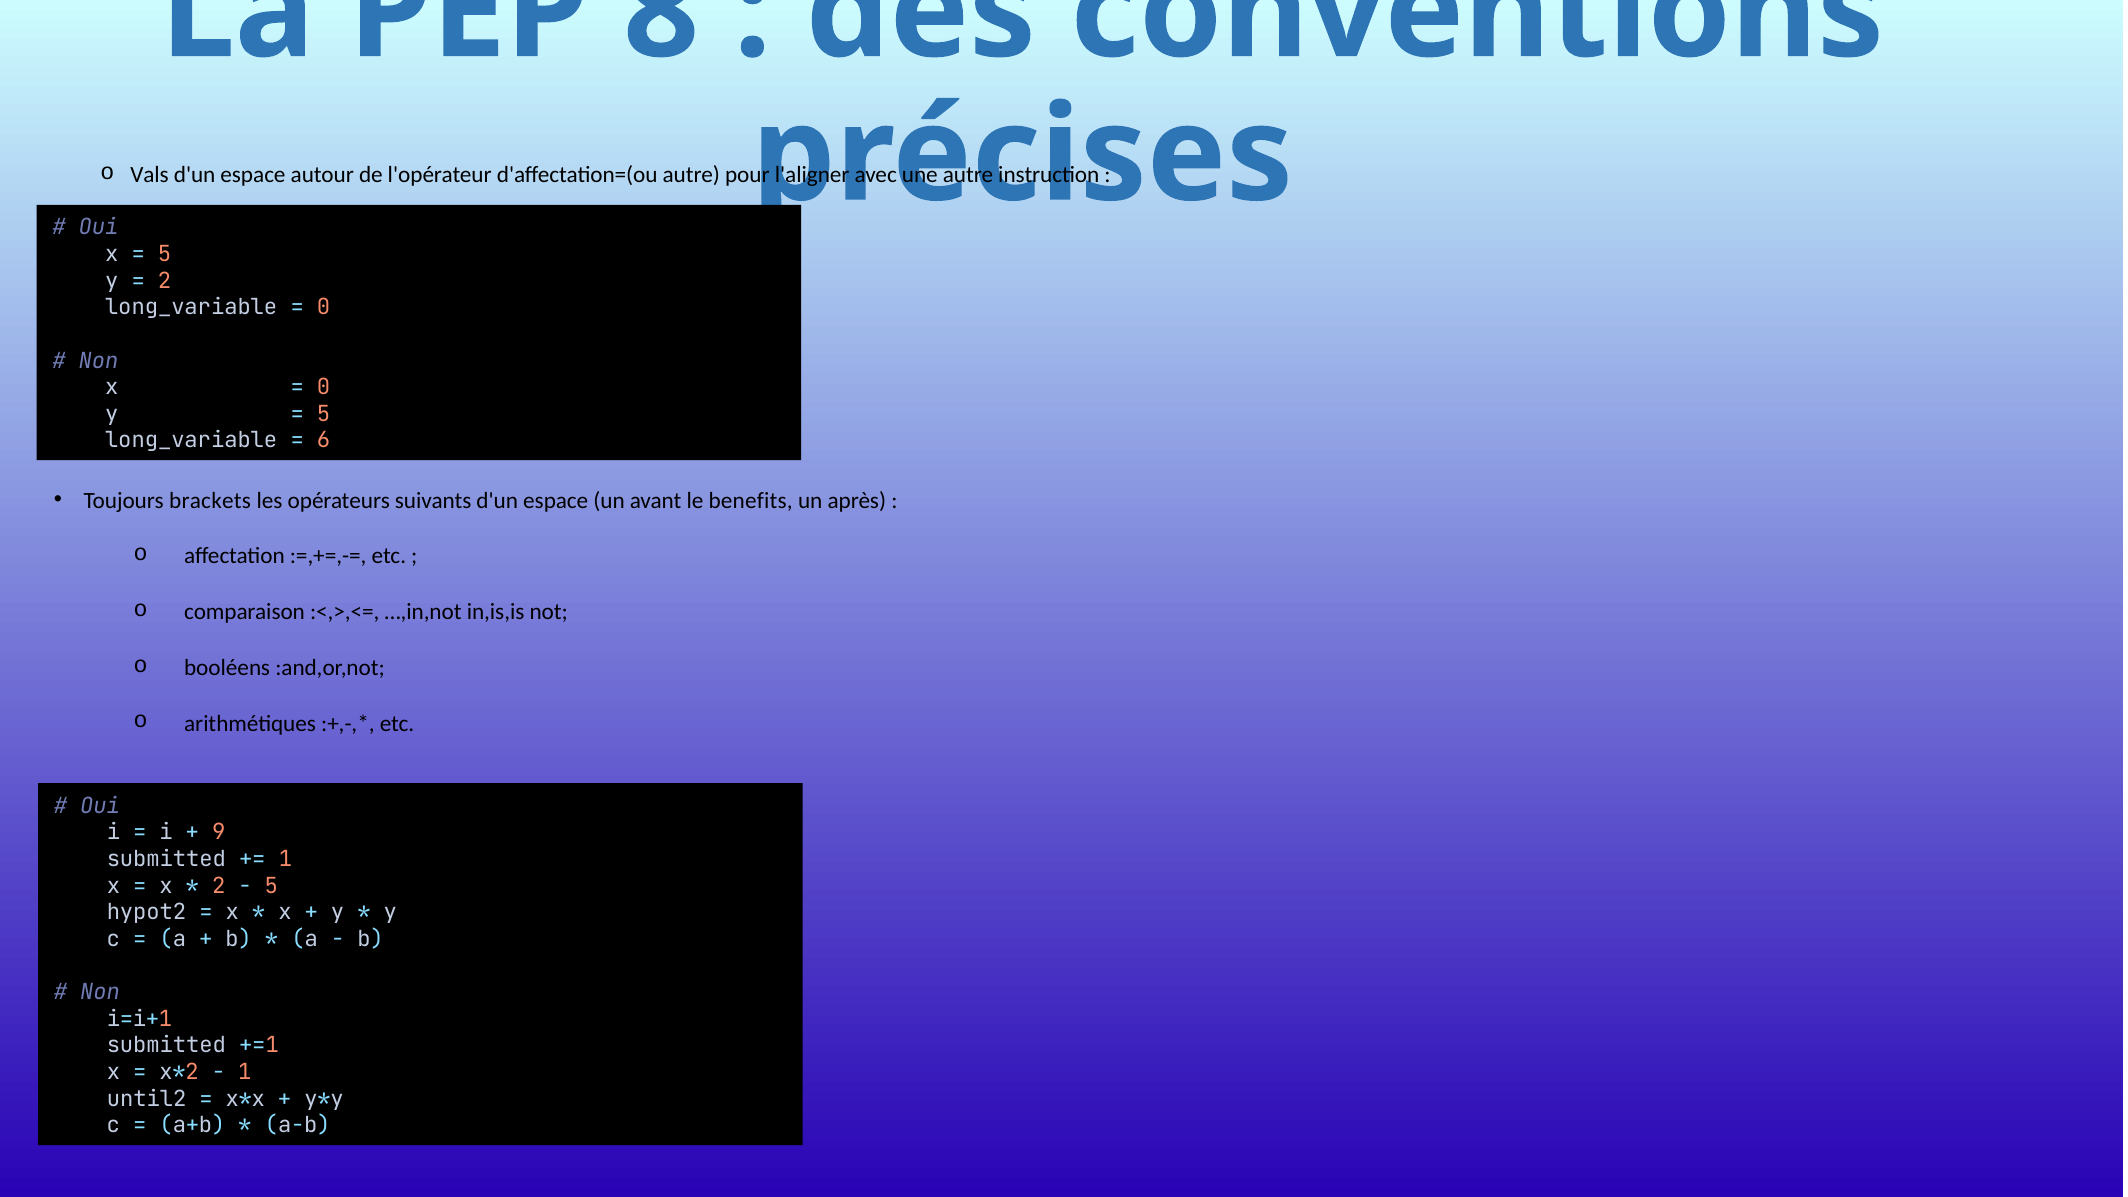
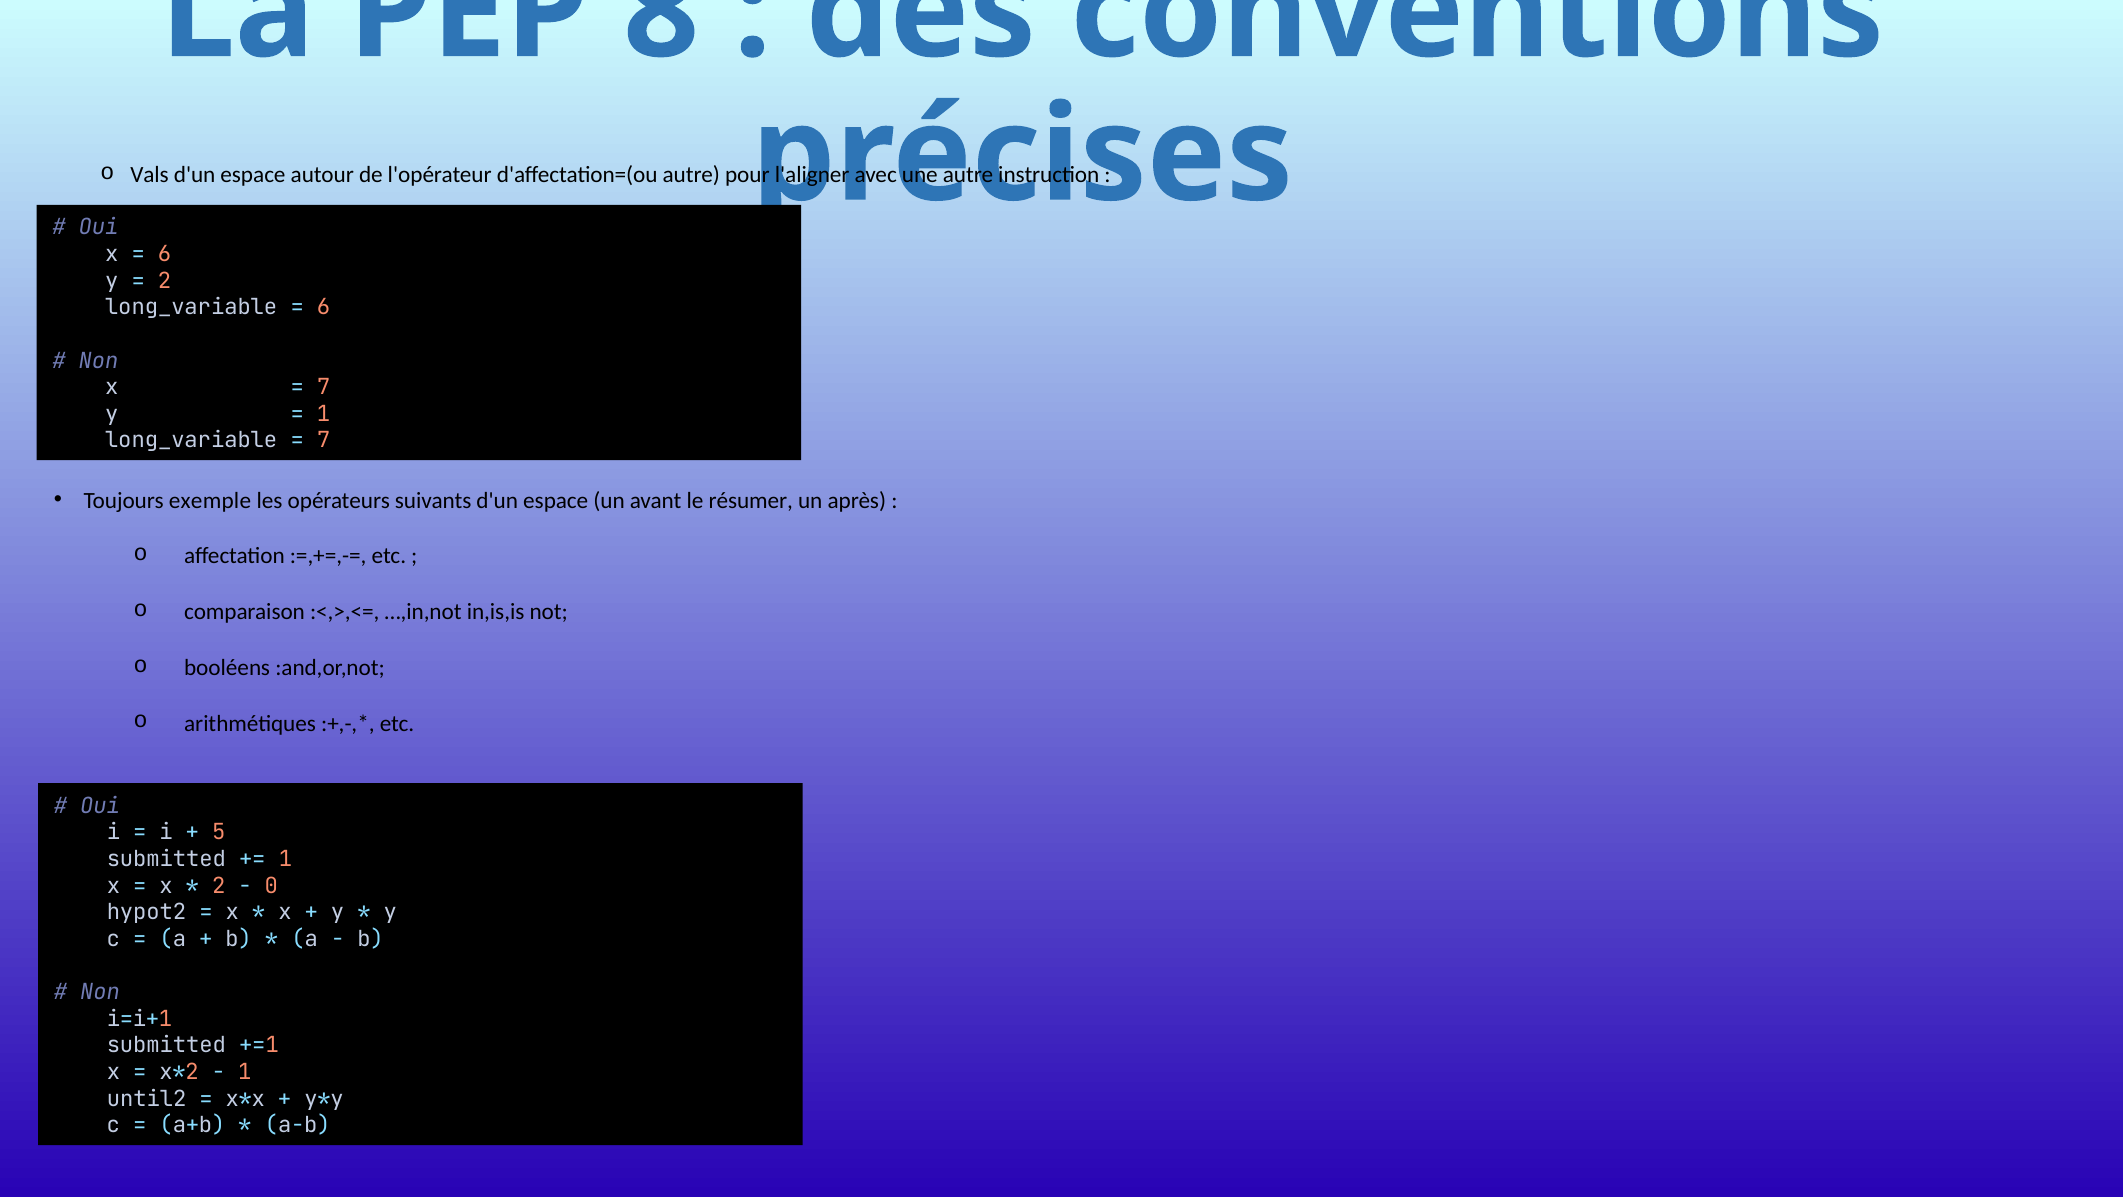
5: 5 -> 6 (164, 254)
0: 0 -> 6 (324, 307)
0: 0 -> 7 (324, 387)
5: 5 -> 1 (324, 414)
6: 6 -> 7 (324, 441)
brackets: brackets -> exemple (210, 500)
benefits: benefits -> résumer (751, 500)
9: 9 -> 5 (219, 832)
5: 5 -> 0 (271, 886)
